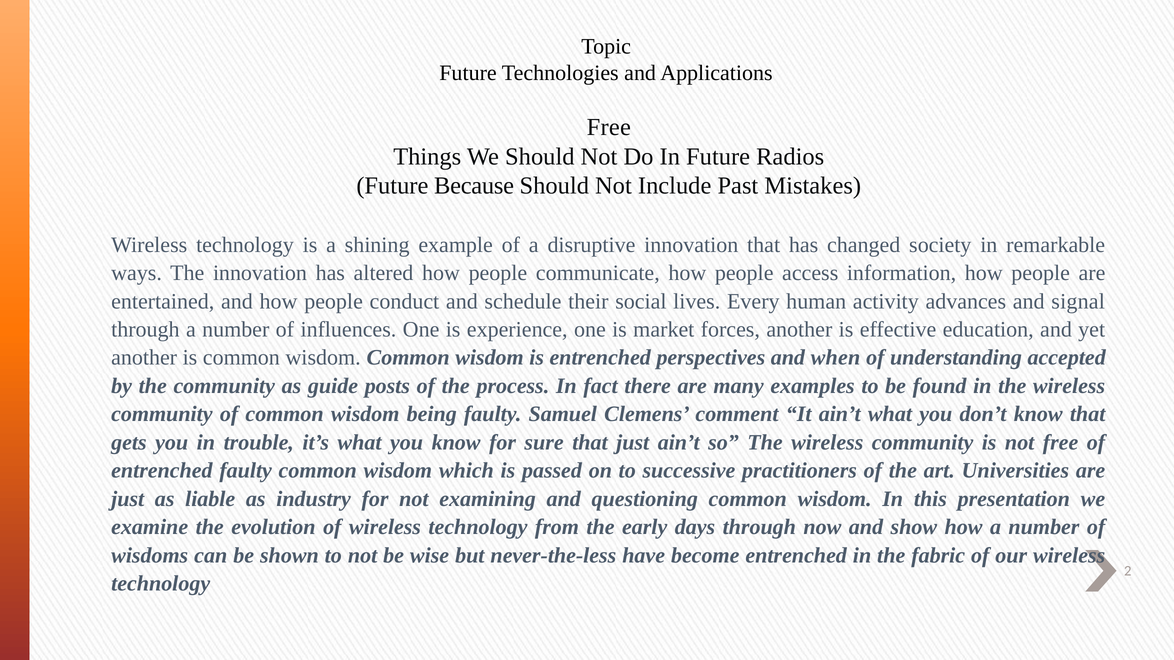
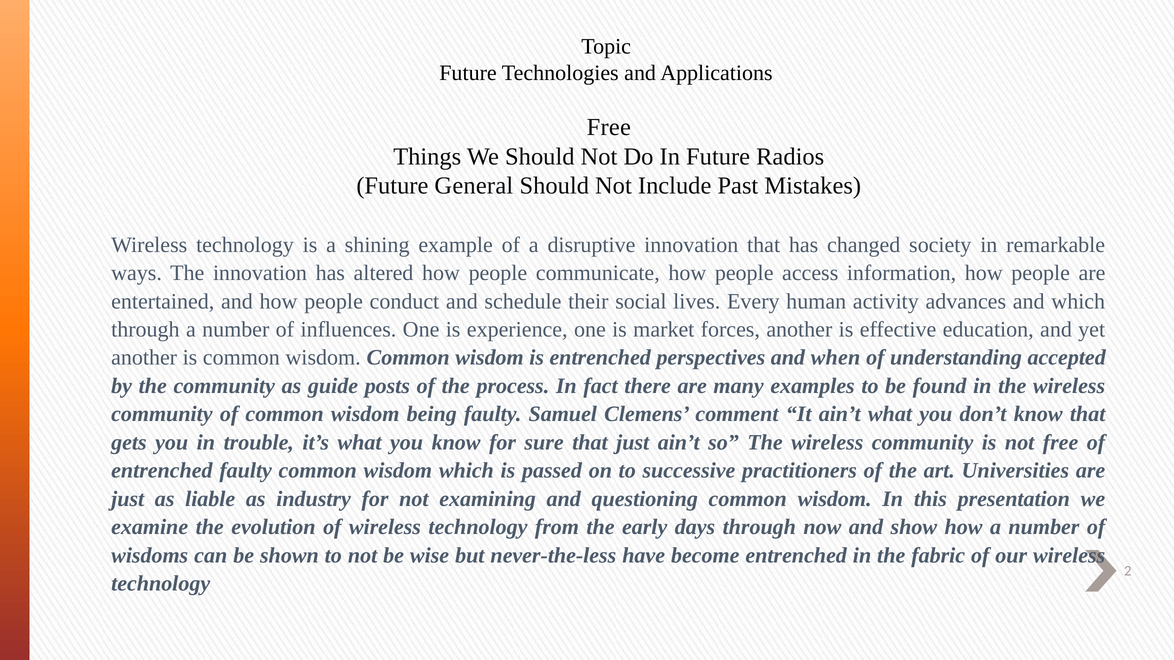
Because: Because -> General (474, 186)
and signal: signal -> which (1078, 302)
